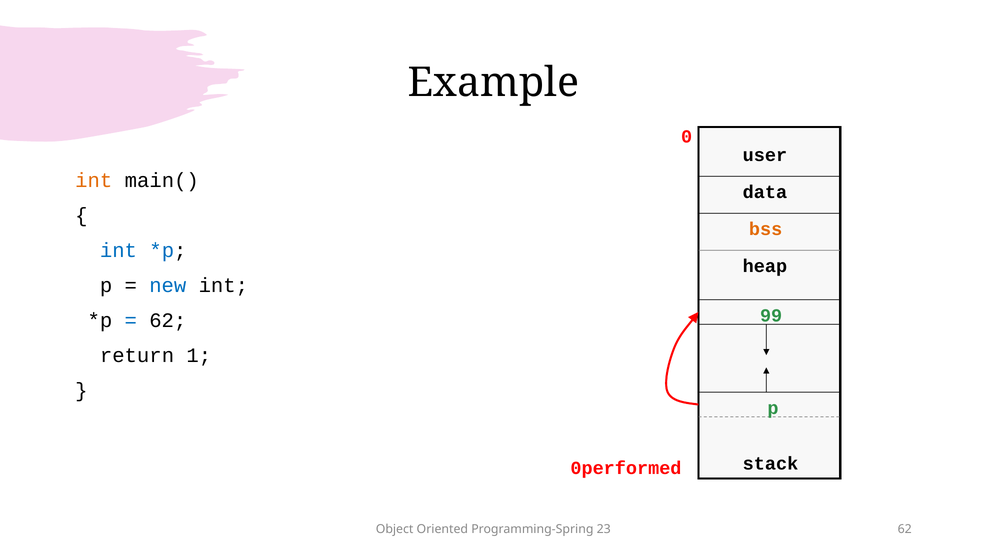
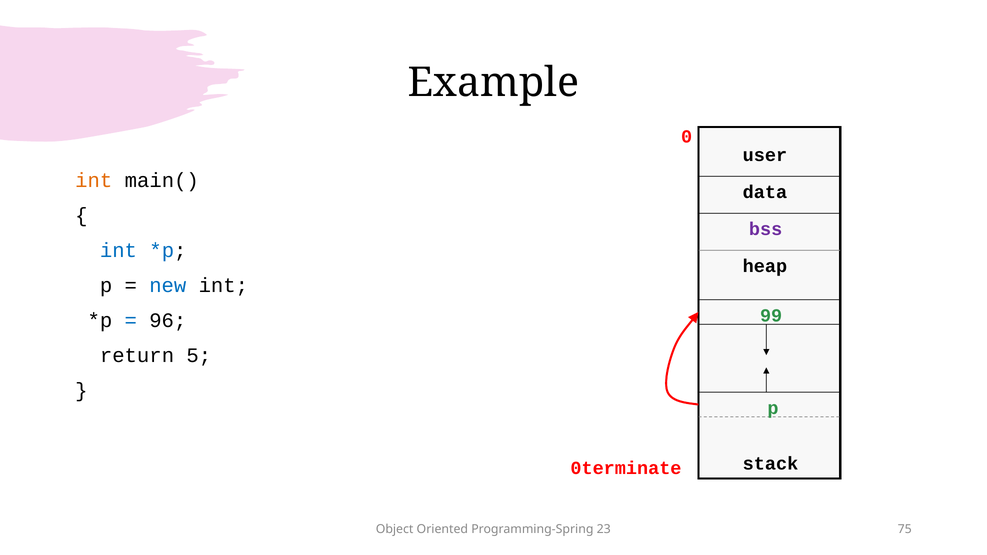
bss colour: orange -> purple (766, 229)
62: 62 -> 96 (168, 320)
1: 1 -> 5 (199, 355)
0performed: 0performed -> 0terminate (626, 468)
23 62: 62 -> 75 (905, 529)
